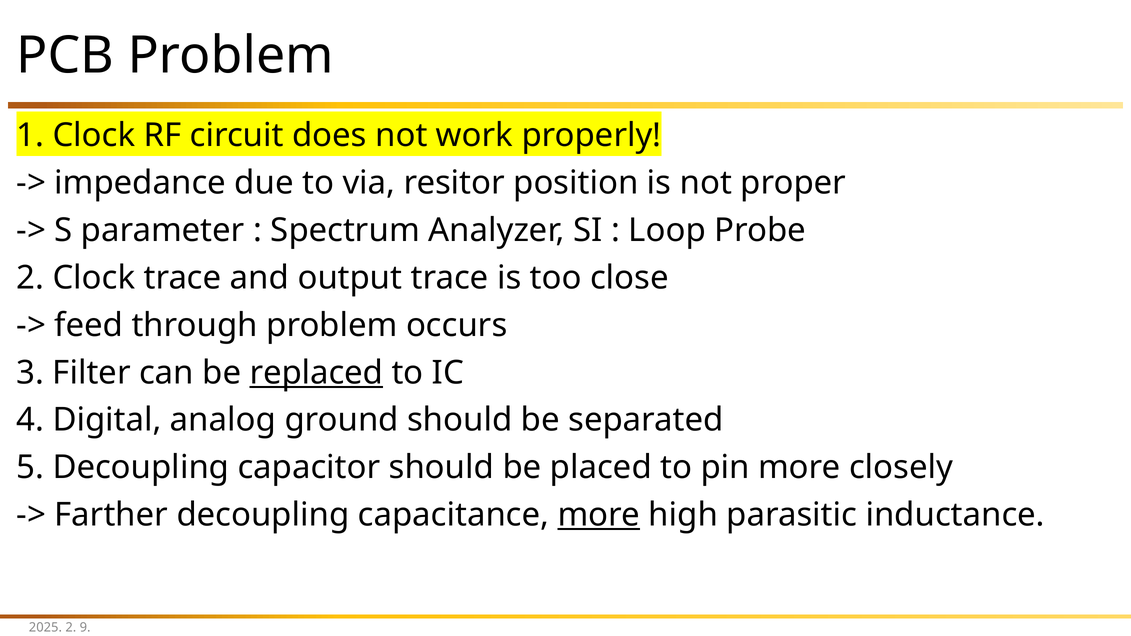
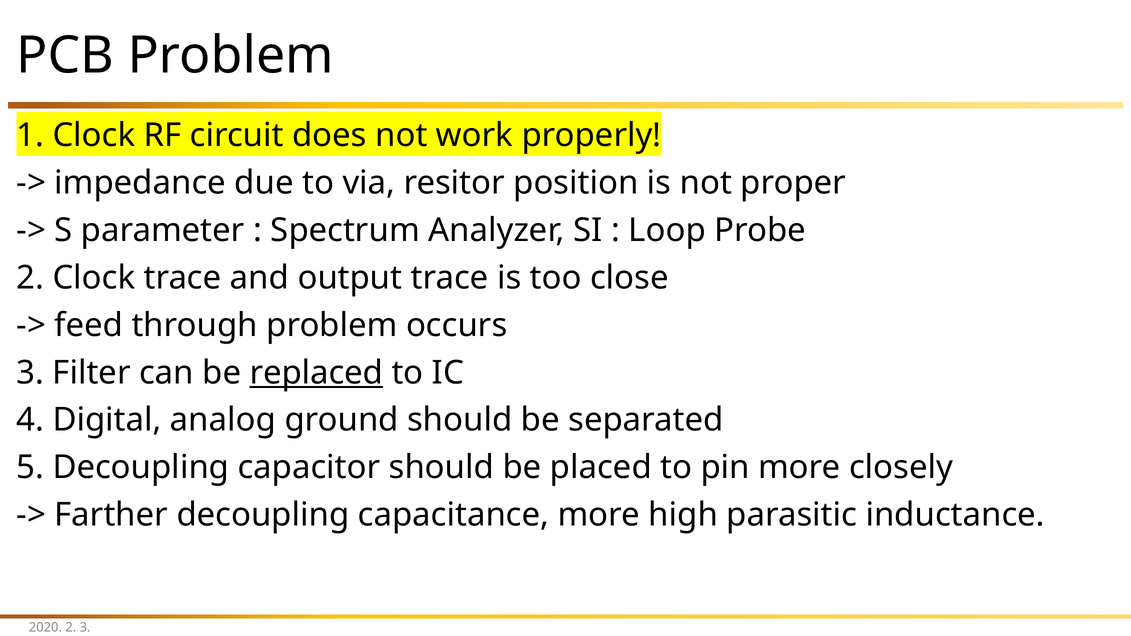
more underline: present -> none (599, 515)
2025: 2025 -> 2020 (45, 628)
2 9: 9 -> 3 (85, 628)
